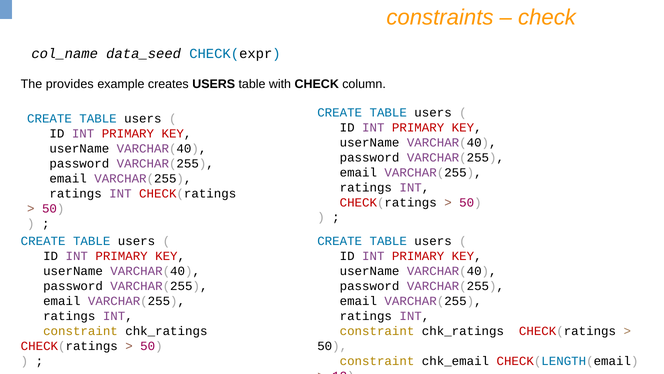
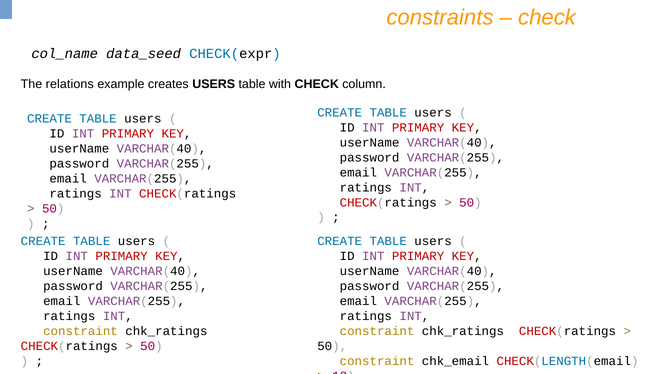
provides: provides -> relations (70, 84)
